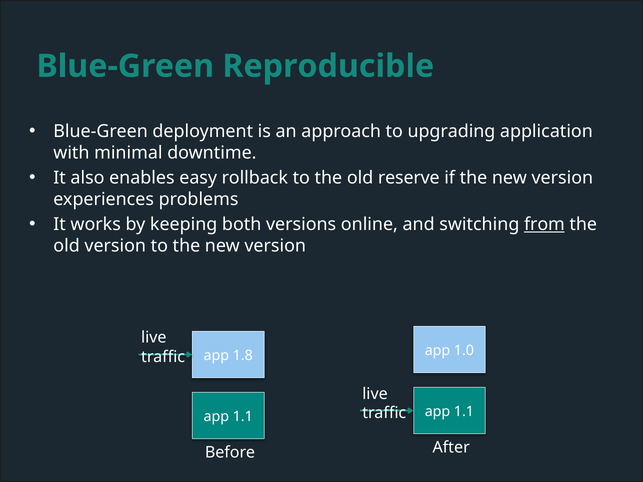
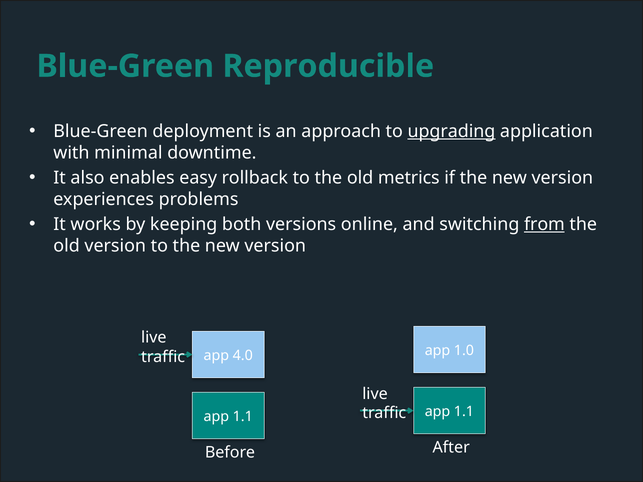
upgrading underline: none -> present (451, 132)
reserve: reserve -> metrics (409, 178)
1.8: 1.8 -> 4.0 (243, 356)
